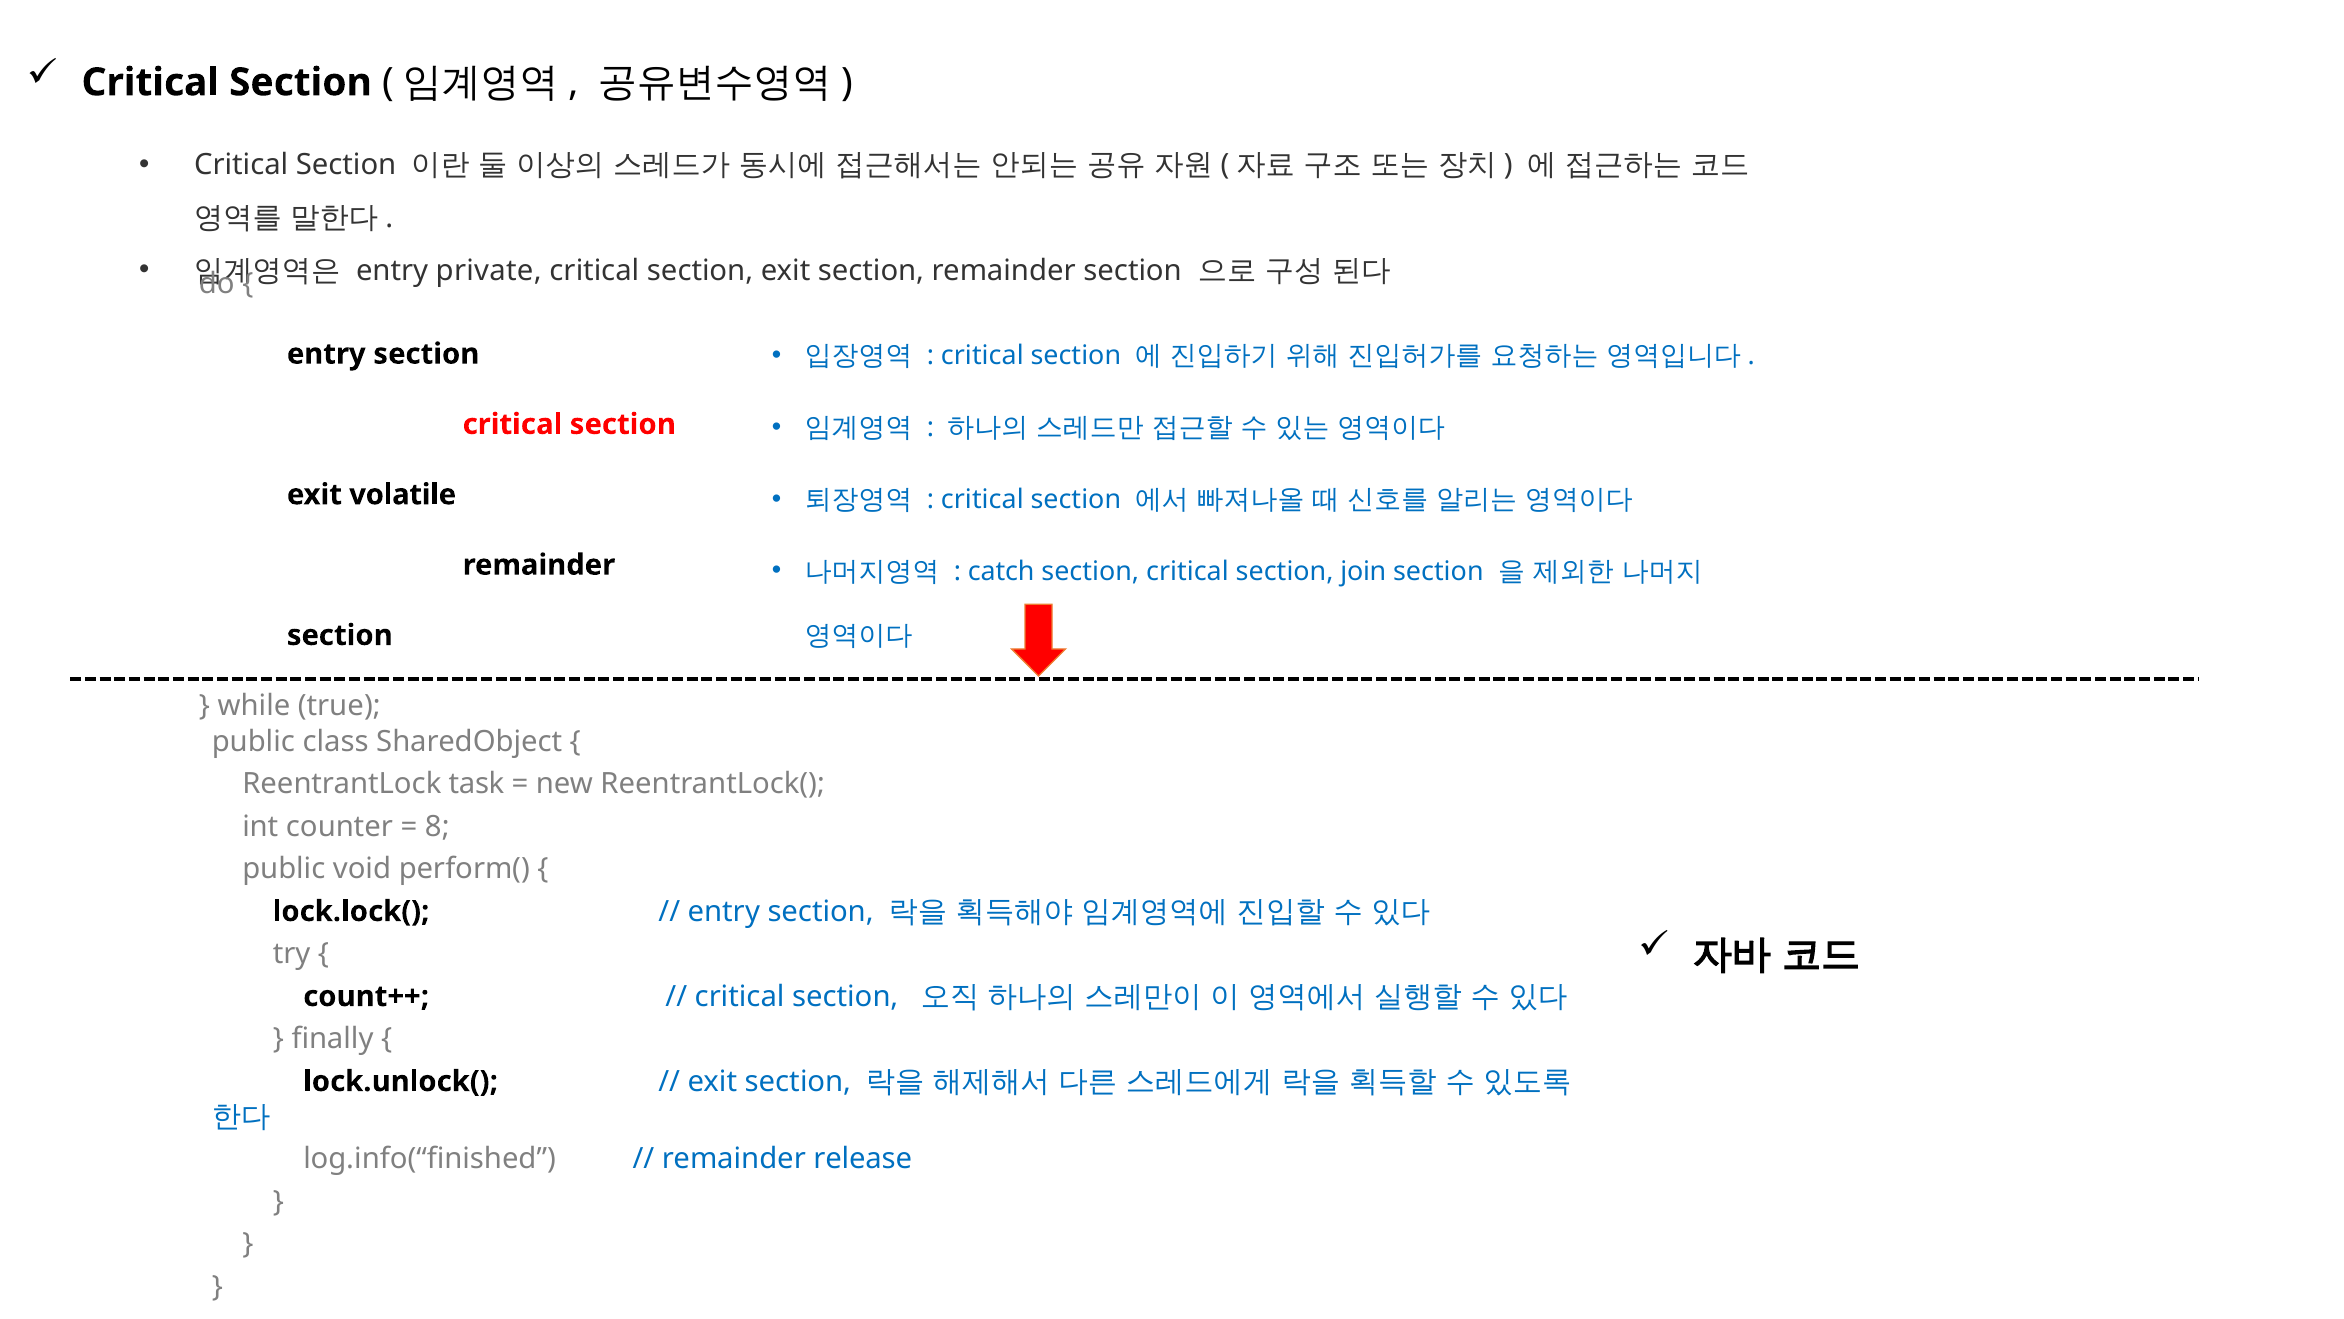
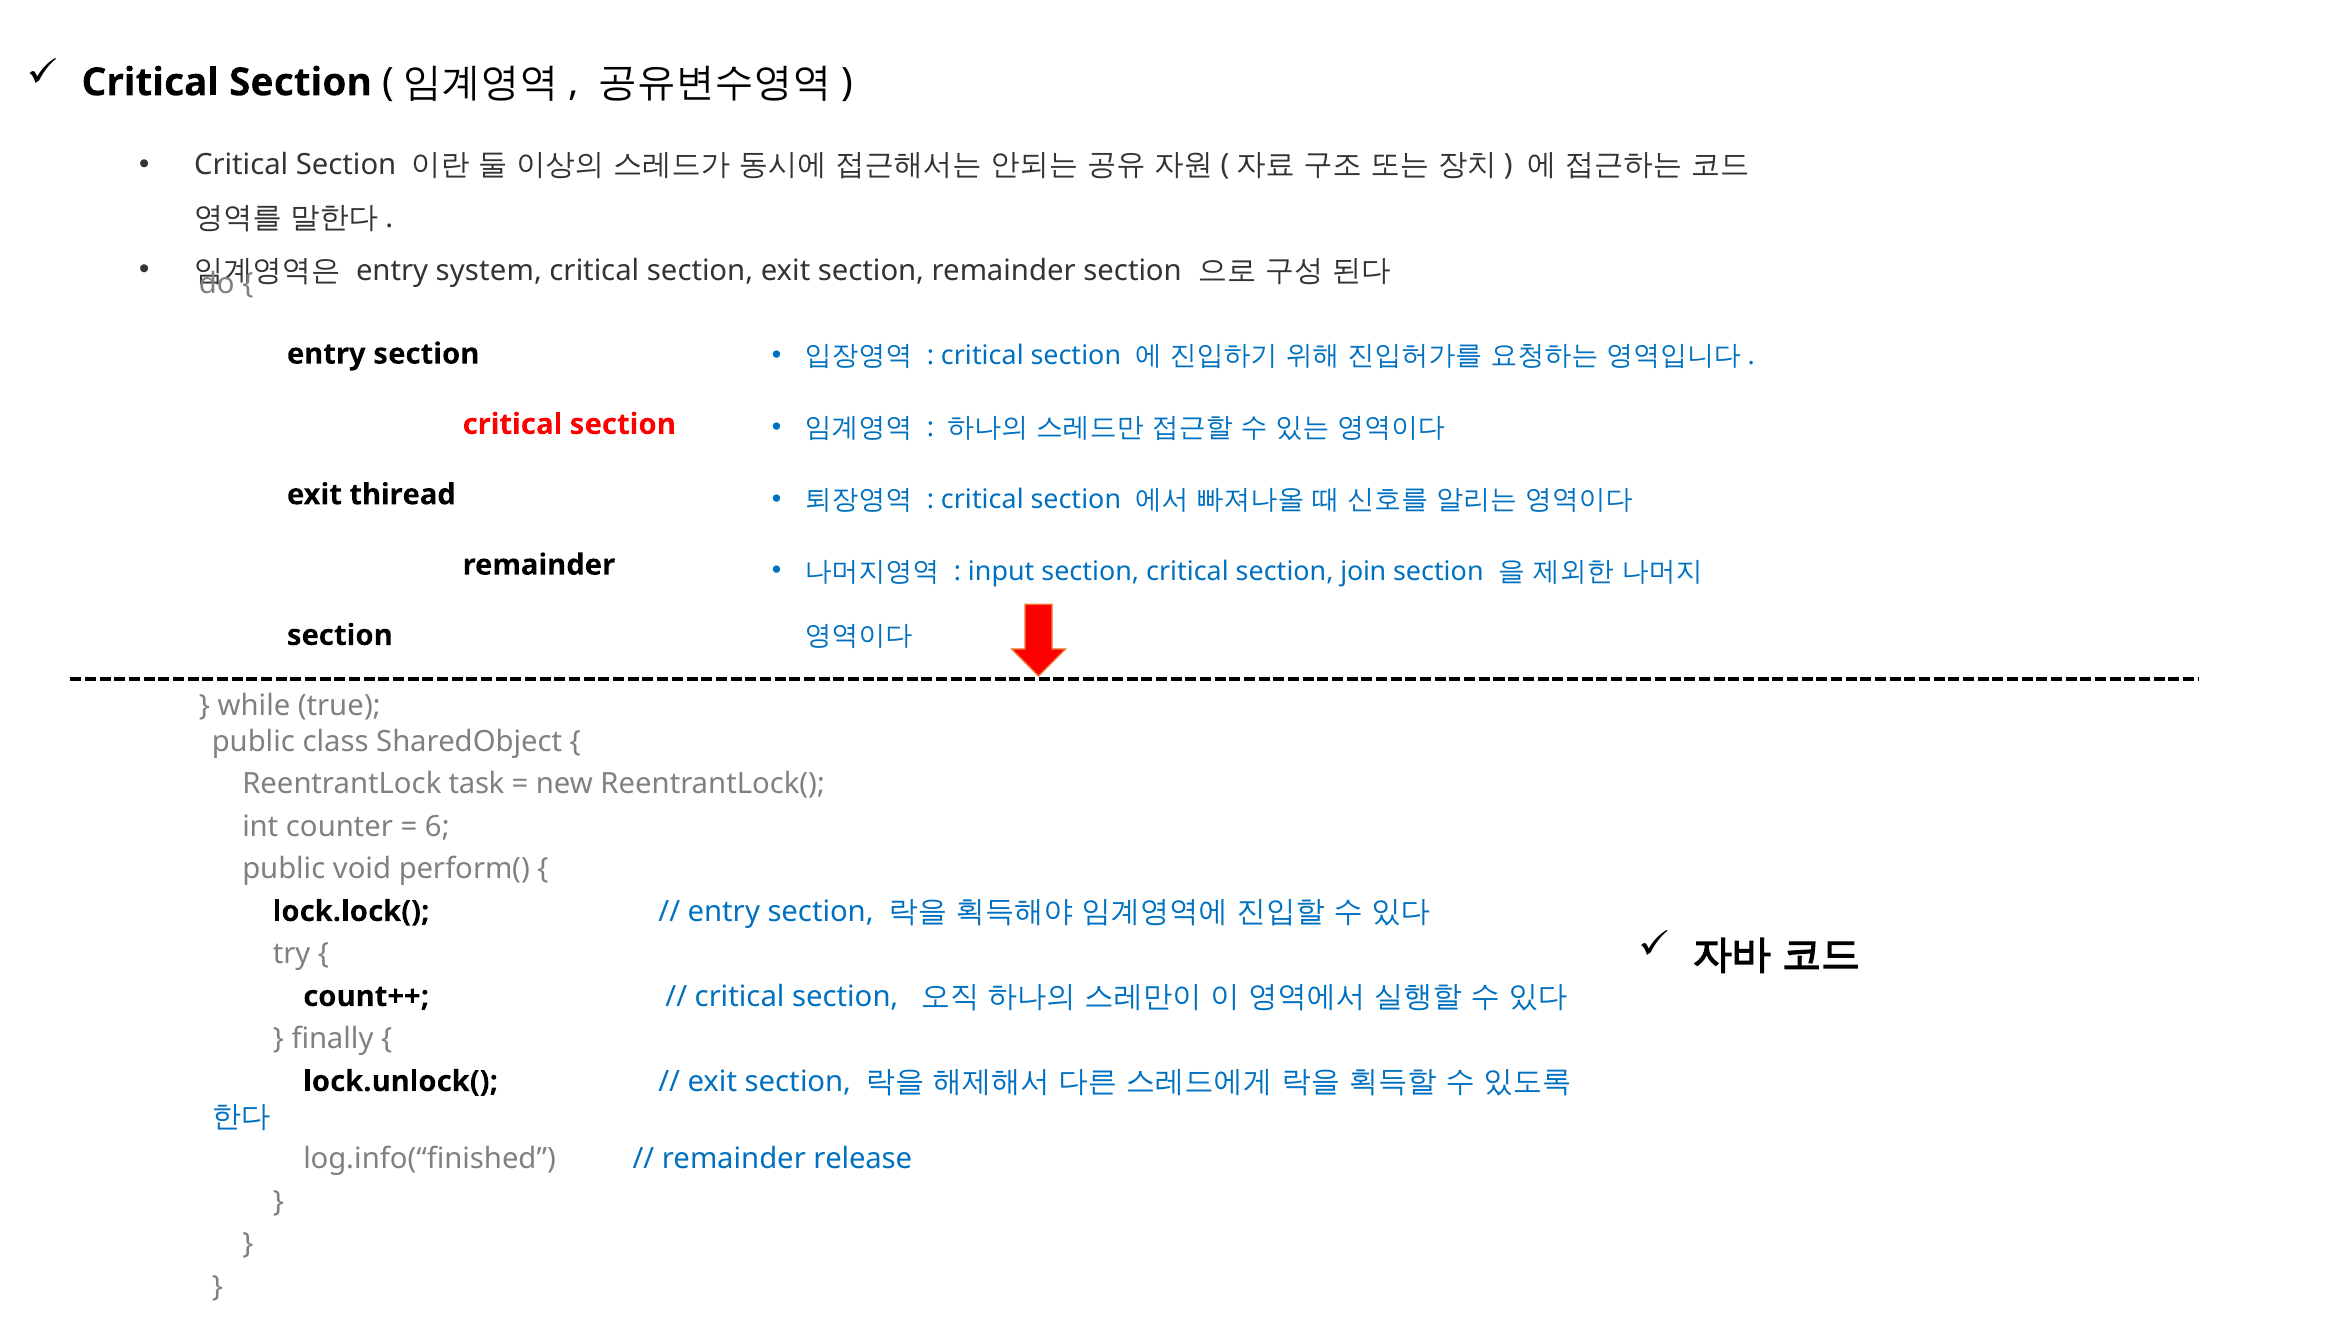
private: private -> system (489, 271)
volatile: volatile -> thiread (403, 494)
catch: catch -> input (1001, 571)
8: 8 -> 6 (437, 826)
